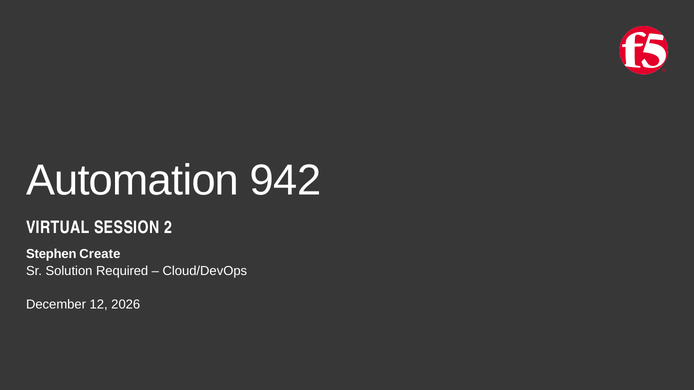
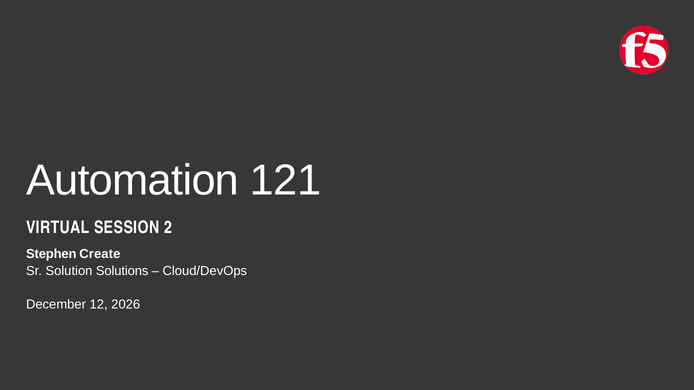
942: 942 -> 121 (285, 180)
Required: Required -> Solutions (122, 271)
